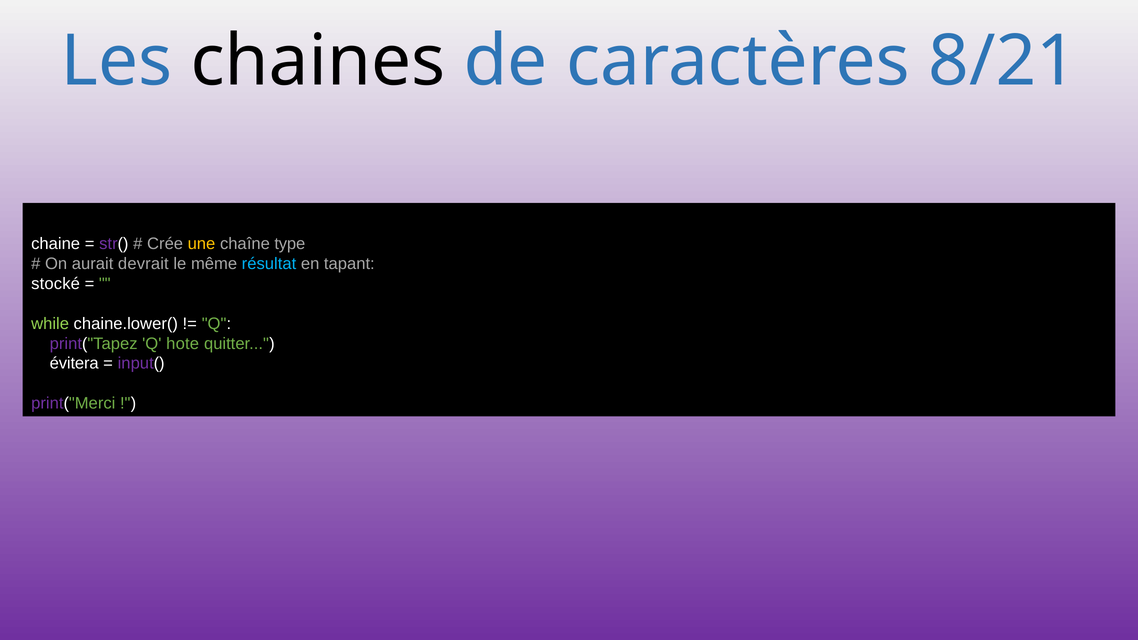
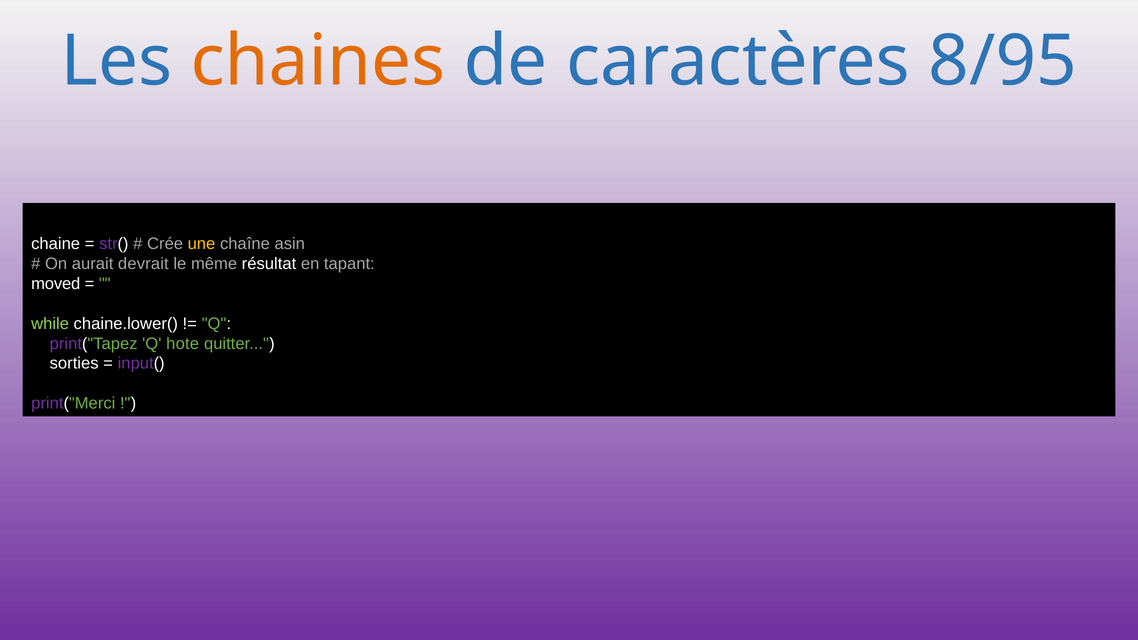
chaines colour: black -> orange (318, 61)
8/21: 8/21 -> 8/95 (1003, 61)
type: type -> asin (290, 244)
résultat colour: light blue -> white (269, 264)
stocké: stocké -> moved (56, 284)
évitera: évitera -> sorties (74, 364)
